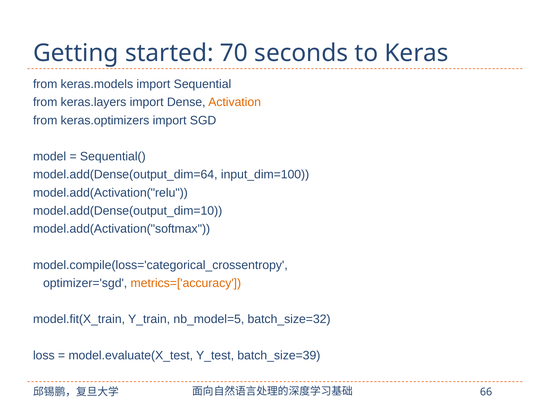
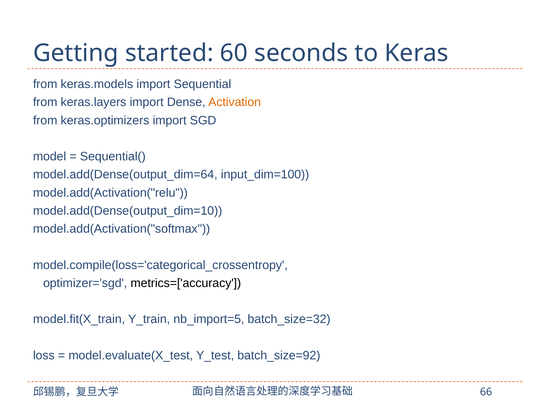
70: 70 -> 60 (234, 53)
metrics=['accuracy colour: orange -> black (186, 283)
nb_model=5: nb_model=5 -> nb_import=5 (209, 320)
batch_size=39: batch_size=39 -> batch_size=92 (279, 356)
